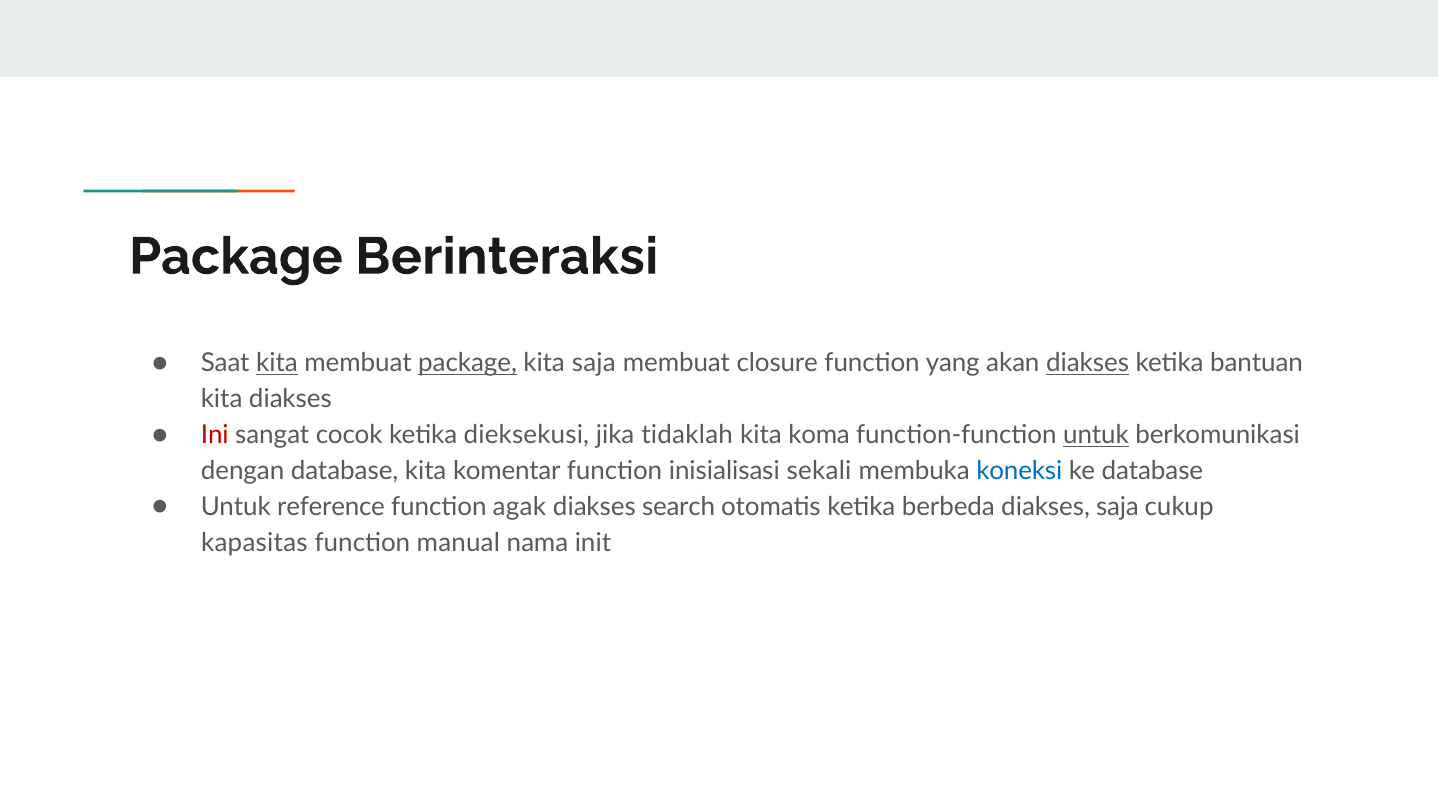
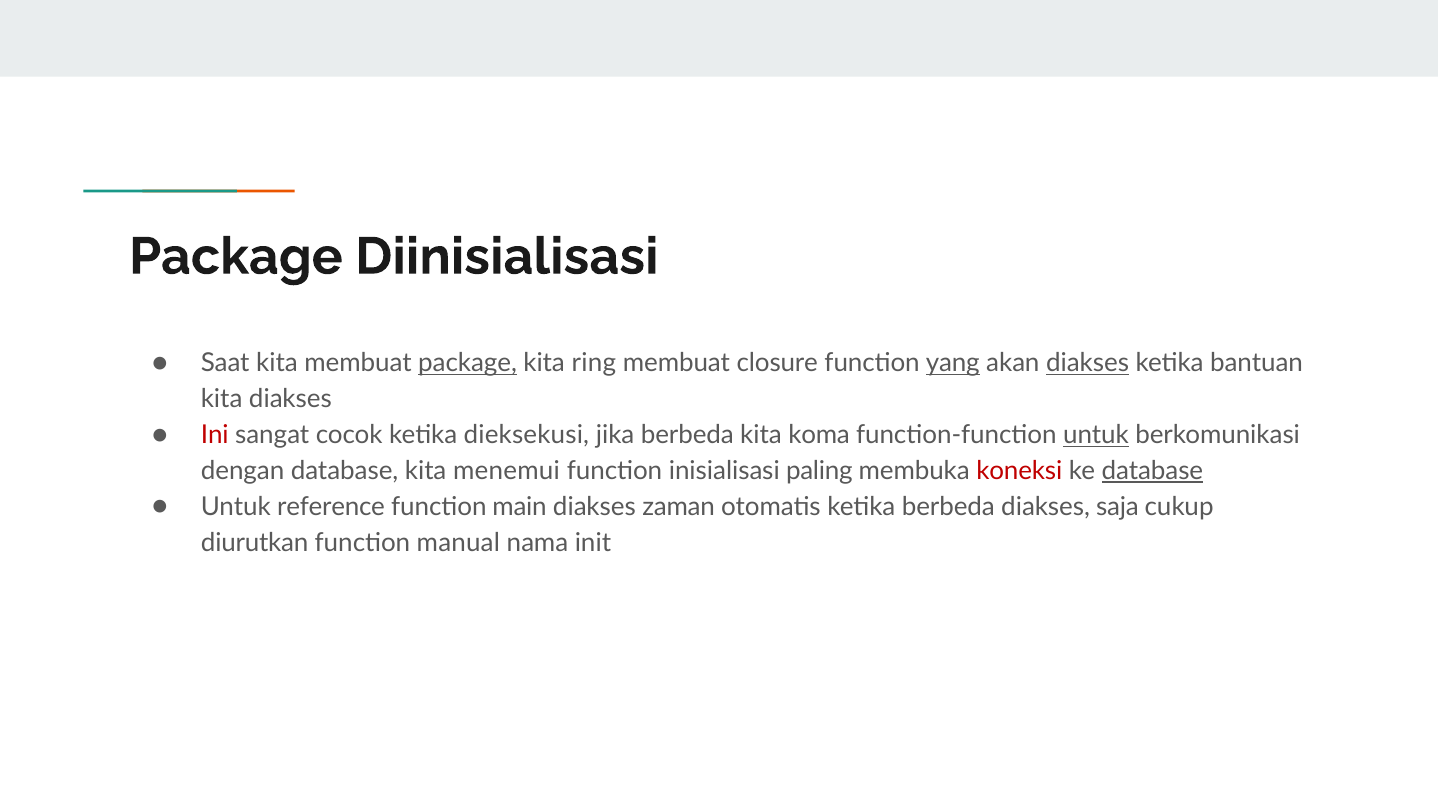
Berinteraksi: Berinteraksi -> Diinisialisasi (507, 257)
kita underline: present -> none (277, 363)
kita saja: saja -> ring (594, 363)
yang underline: none -> present (953, 363)
jika tidaklah: tidaklah -> berbeda (687, 435)
komentar: komentar -> menemui (506, 471)
sekali: sekali -> paling (819, 471)
koneksi colour: blue -> red (1019, 471)
database underline: none -> present (1152, 471)
agak: agak -> main (520, 507)
search: search -> zaman (679, 507)
kapasitas: kapasitas -> diurutkan (255, 543)
